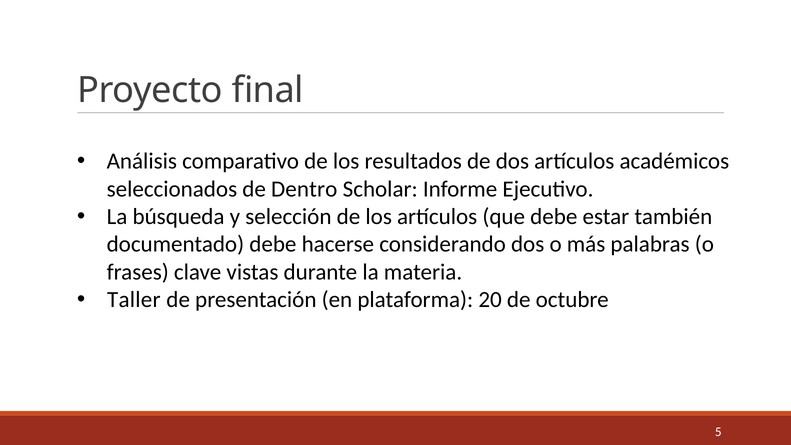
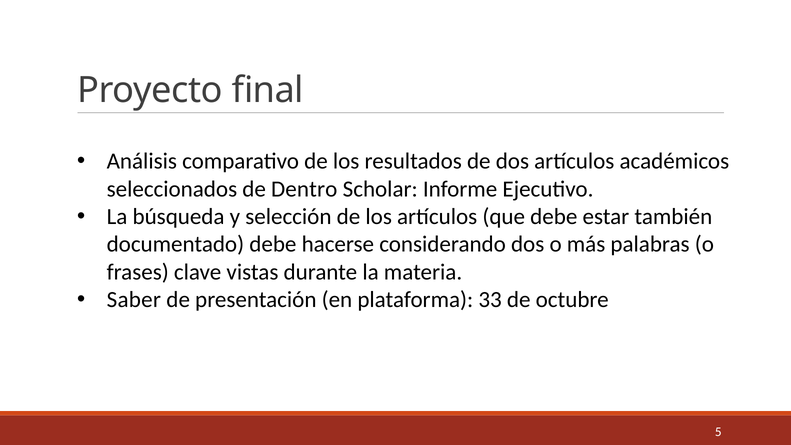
Taller: Taller -> Saber (134, 300)
20: 20 -> 33 (490, 300)
